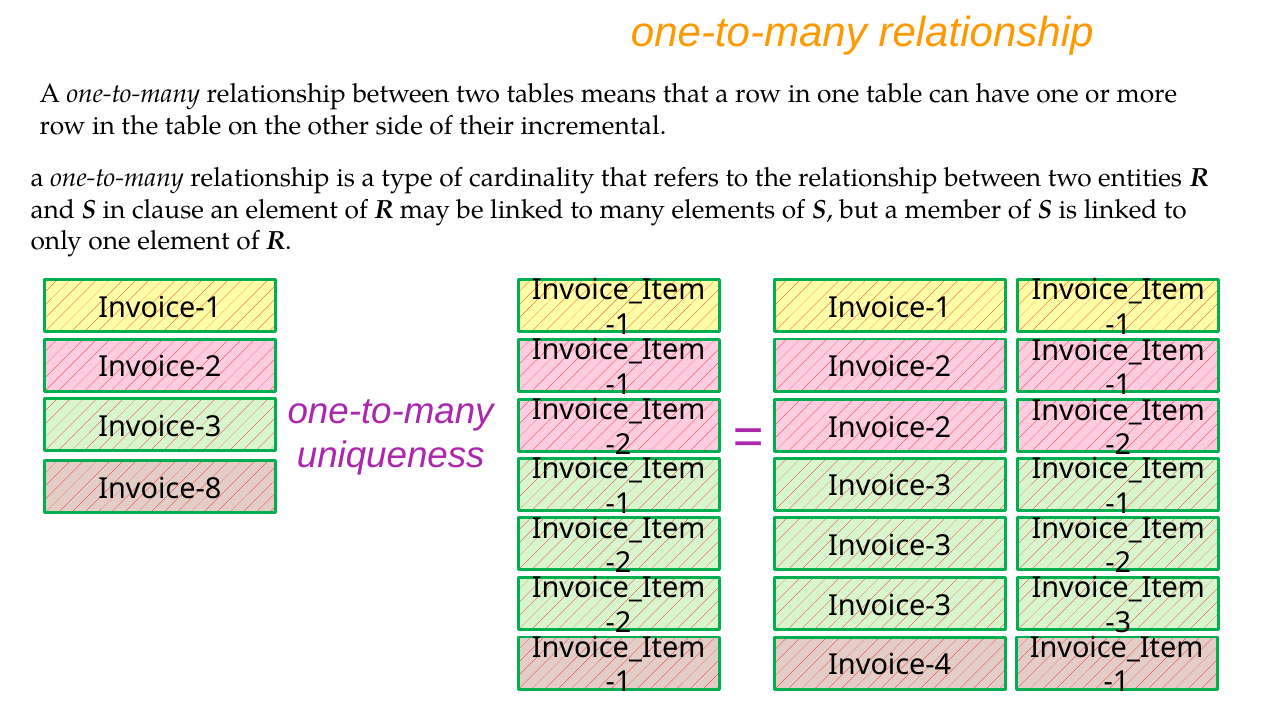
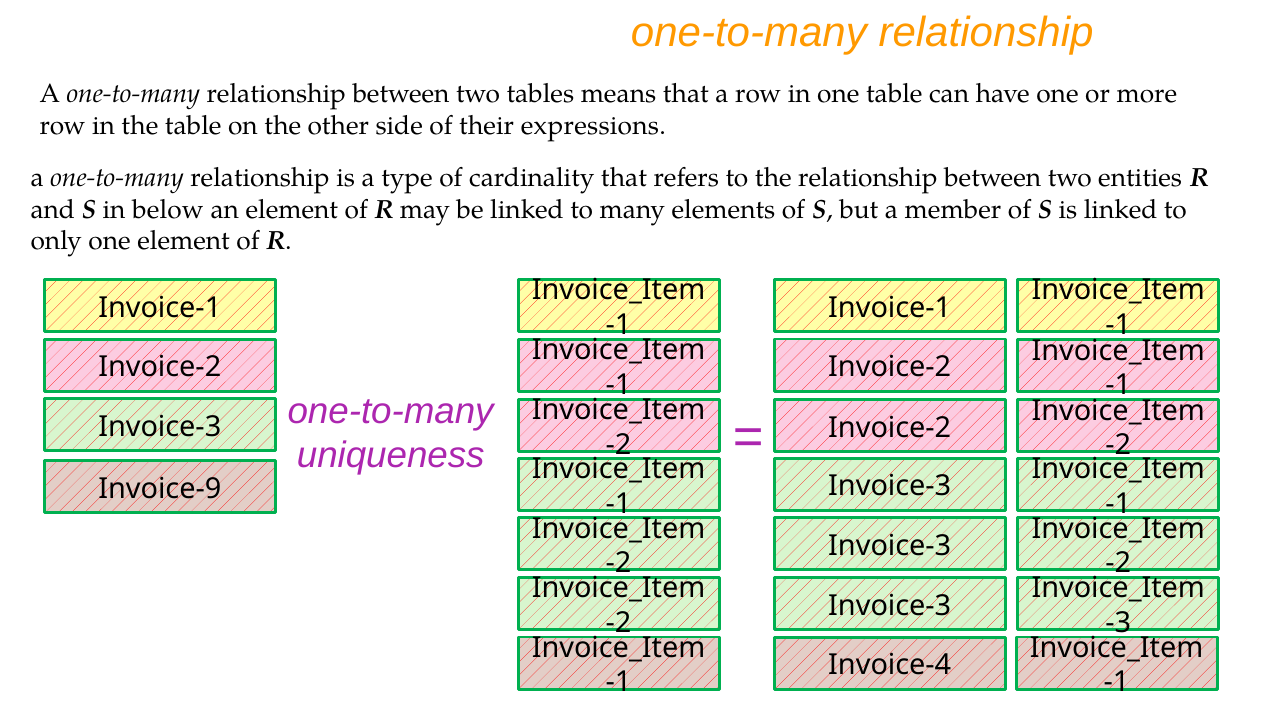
incremental: incremental -> expressions (593, 125)
clause: clause -> below (168, 210)
Invoice-8: Invoice-8 -> Invoice-9 (160, 489)
